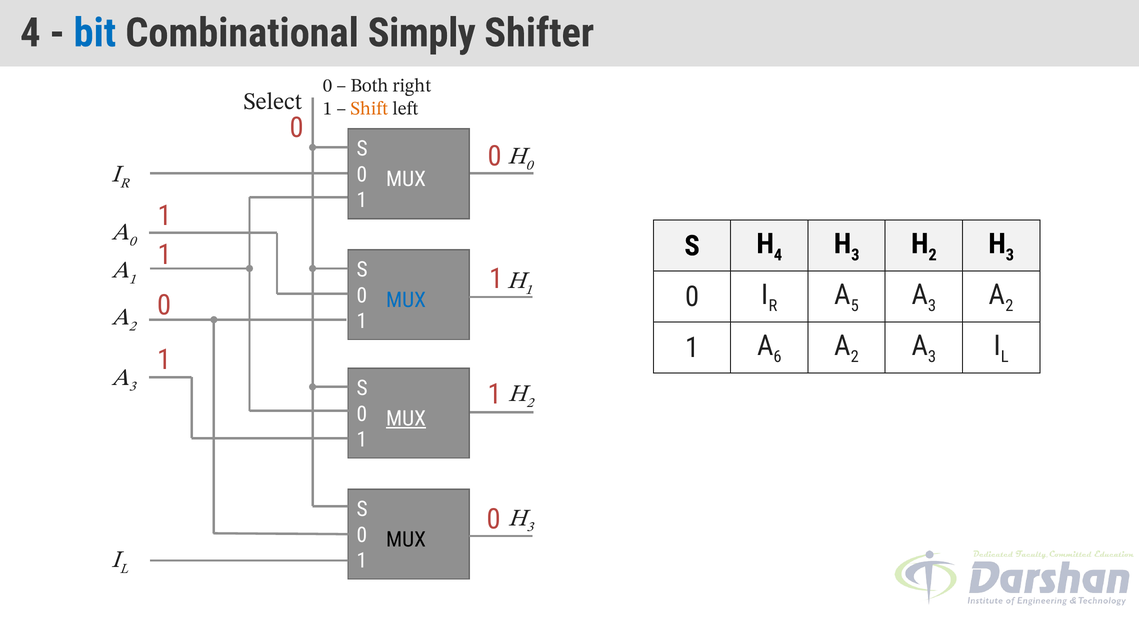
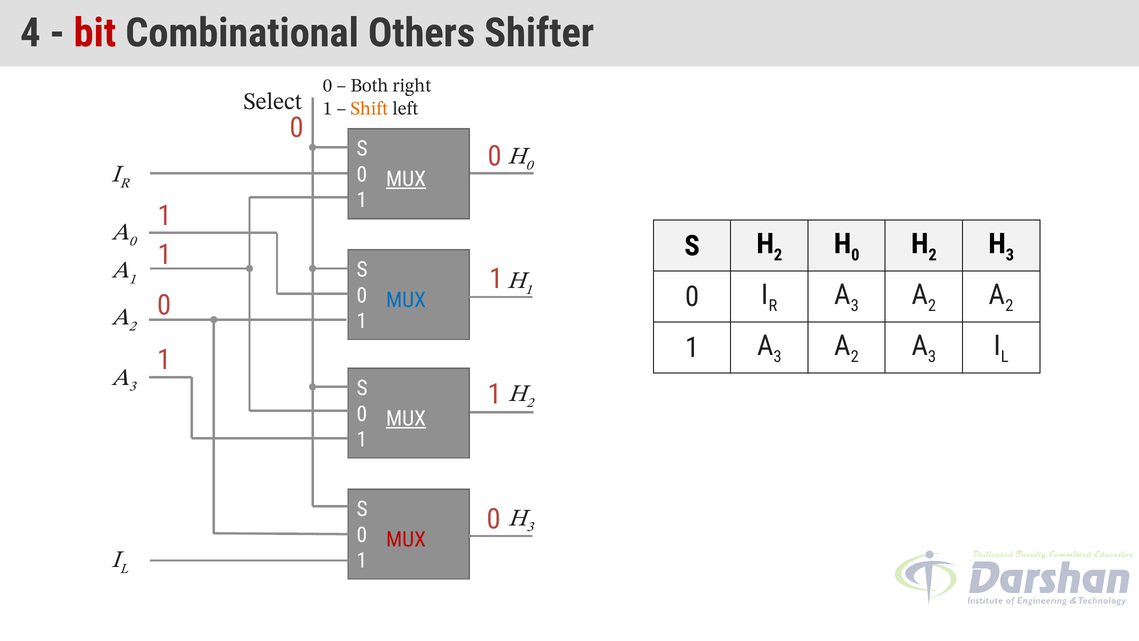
bit colour: blue -> red (95, 33)
Simply: Simply -> Others (422, 33)
MUX underline: none -> present (406, 179)
4: 4 -> 2 (778, 255)
3: 3 -> 0 (855, 255)
5: 5 -> 3 (855, 306)
3: 3 -> 2 (932, 306)
6: 6 -> 3 (777, 357)
MUX colour: black -> red (406, 539)
